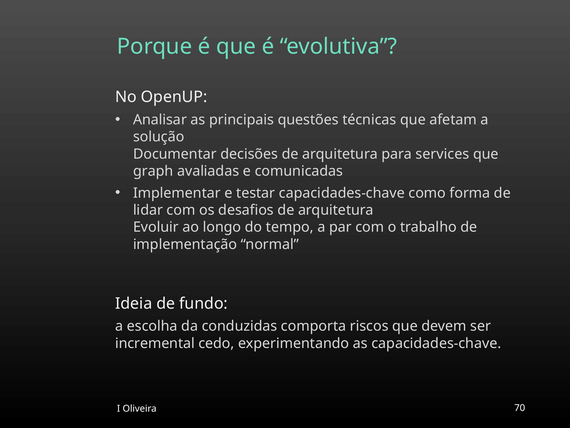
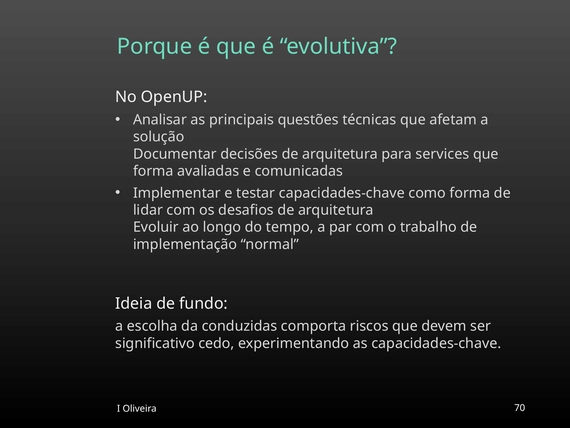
graph: graph -> forma (153, 171)
incremental: incremental -> significativo (155, 343)
